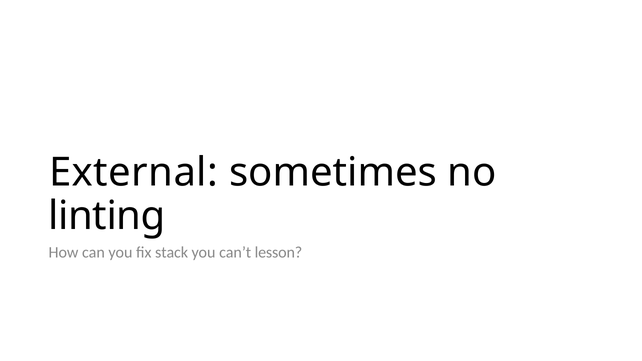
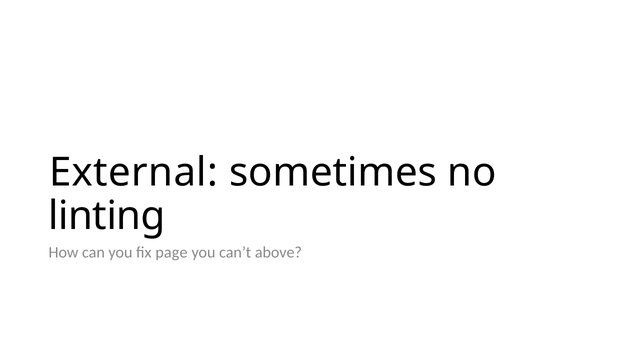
stack: stack -> page (171, 253)
lesson: lesson -> above (278, 253)
